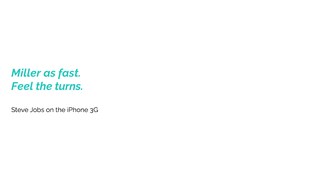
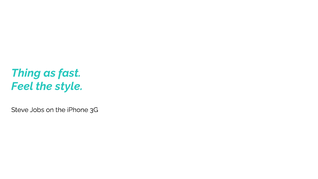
Miller: Miller -> Thing (26, 73)
turns: turns -> style (69, 86)
